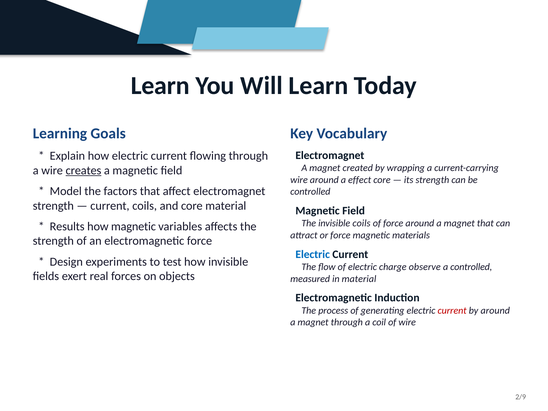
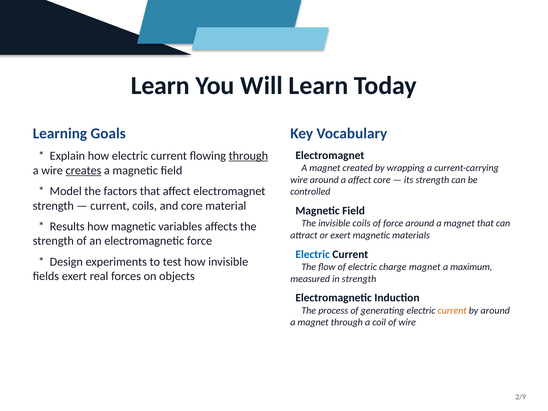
through underline: none -> present (248, 156)
a effect: effect -> affect (360, 180)
or force: force -> exert (340, 235)
charge observe: observe -> magnet (425, 267)
a controlled: controlled -> maximum (471, 267)
in material: material -> strength (359, 279)
current colour: red -> orange (452, 310)
